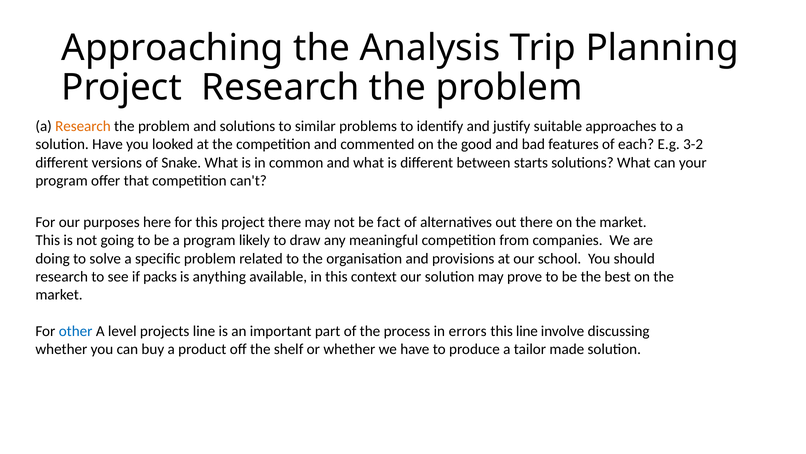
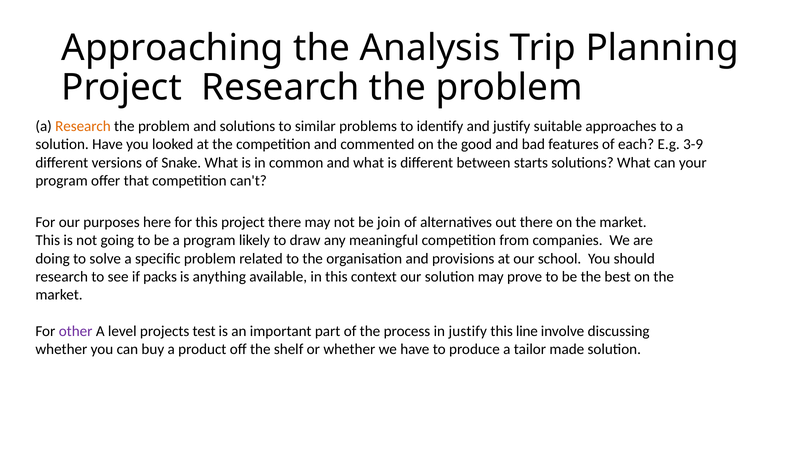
3-2: 3-2 -> 3-9 (693, 144)
fact: fact -> join (389, 222)
other colour: blue -> purple (76, 331)
projects line: line -> test (204, 331)
in errors: errors -> justify (468, 331)
